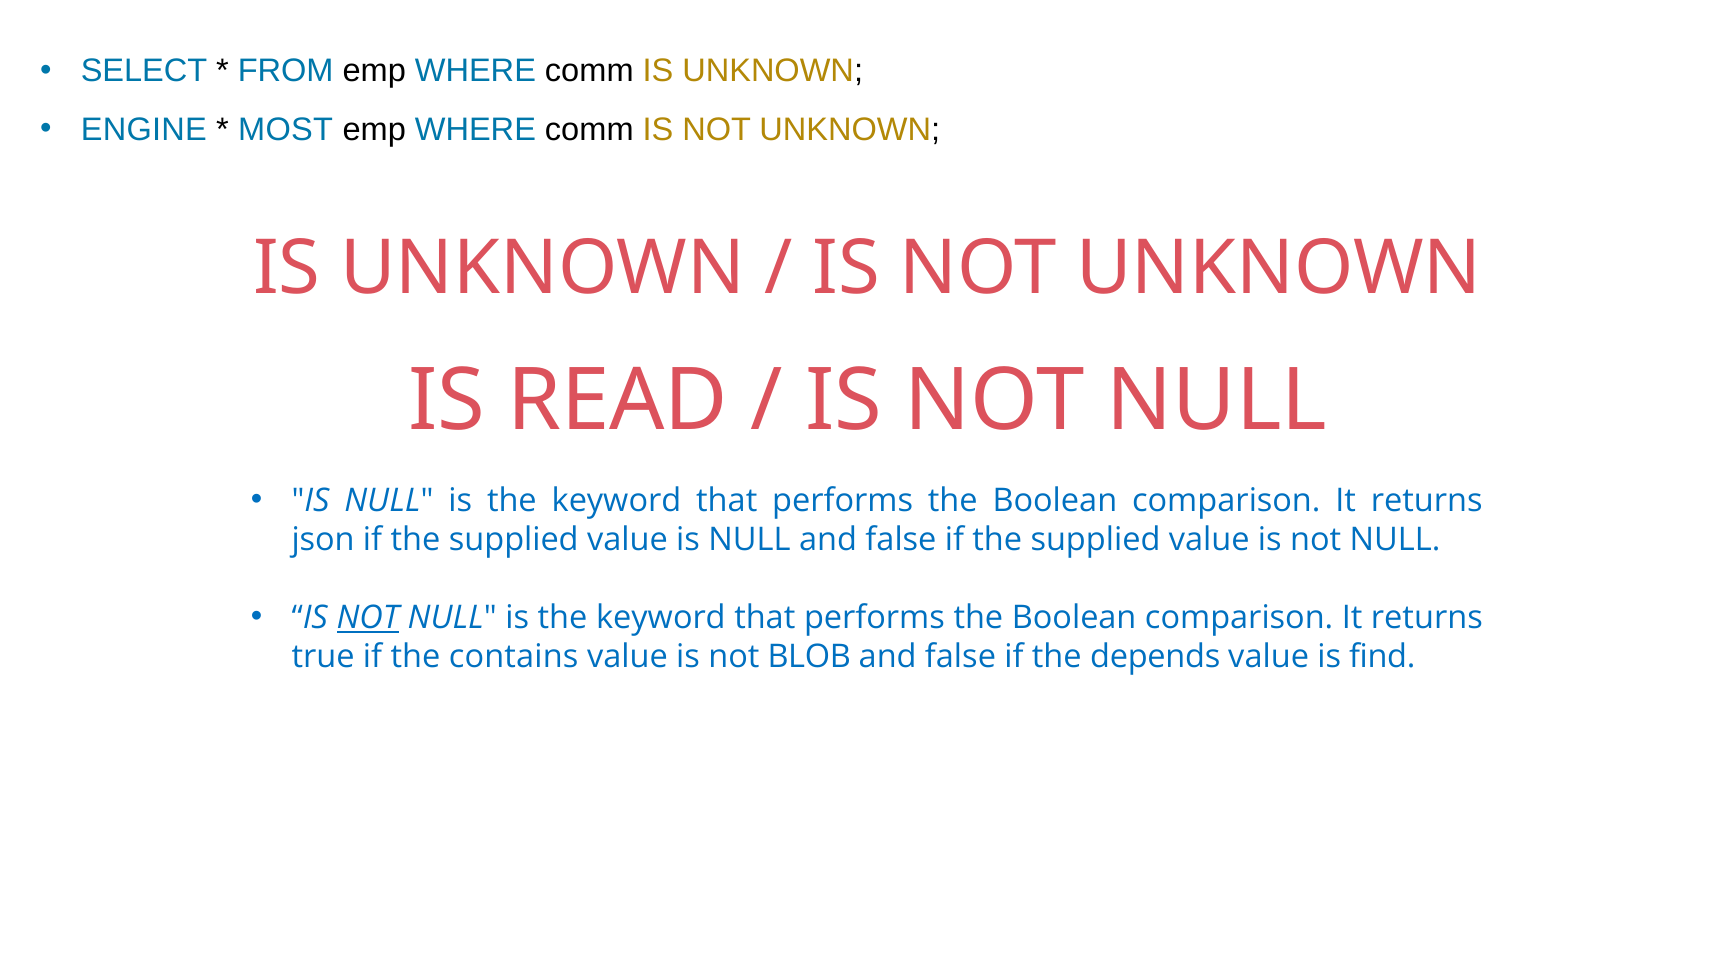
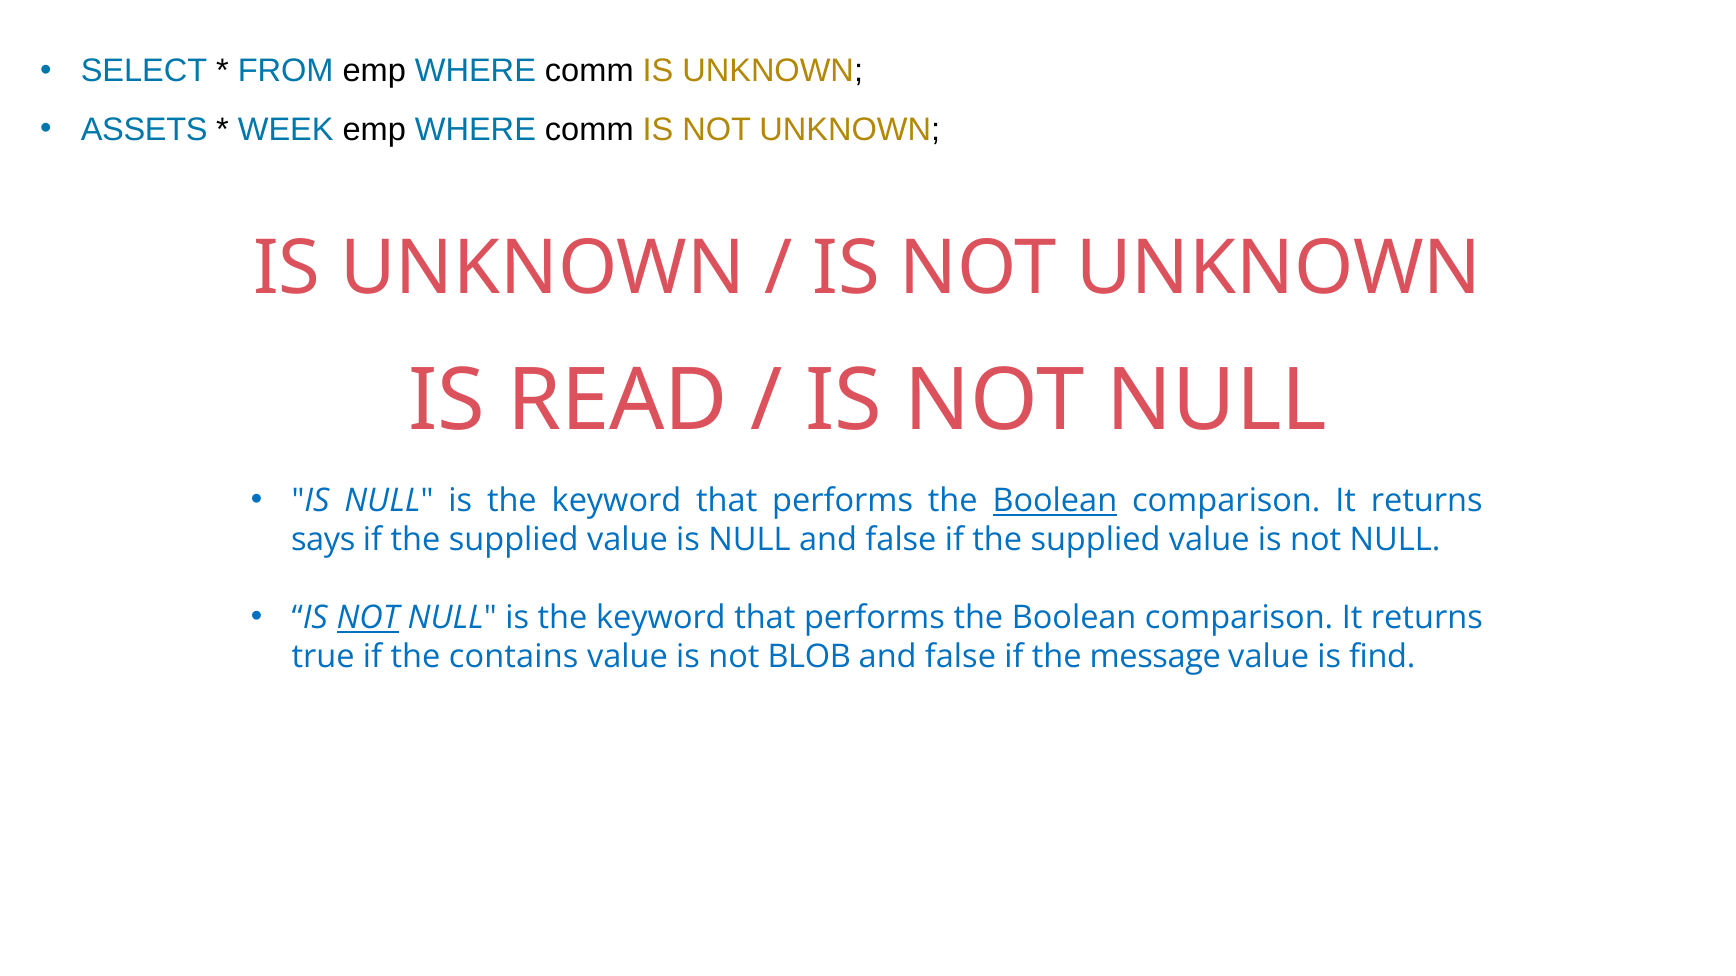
ENGINE: ENGINE -> ASSETS (144, 130)
MOST: MOST -> WEEK (286, 130)
Boolean underline: none -> present (1055, 501)
json: json -> says (323, 540)
depends: depends -> message (1155, 657)
